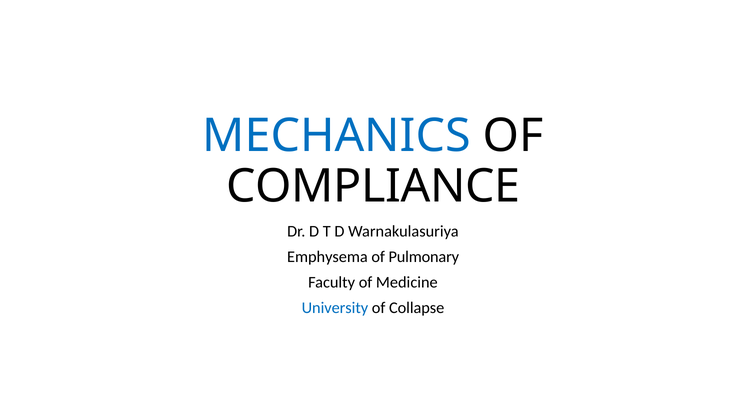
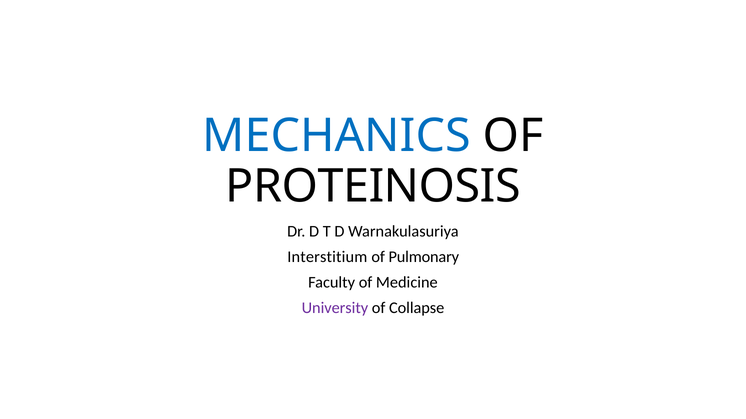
COMPLIANCE: COMPLIANCE -> PROTEINOSIS (373, 186)
Emphysema: Emphysema -> Interstitium (327, 257)
University colour: blue -> purple (335, 308)
